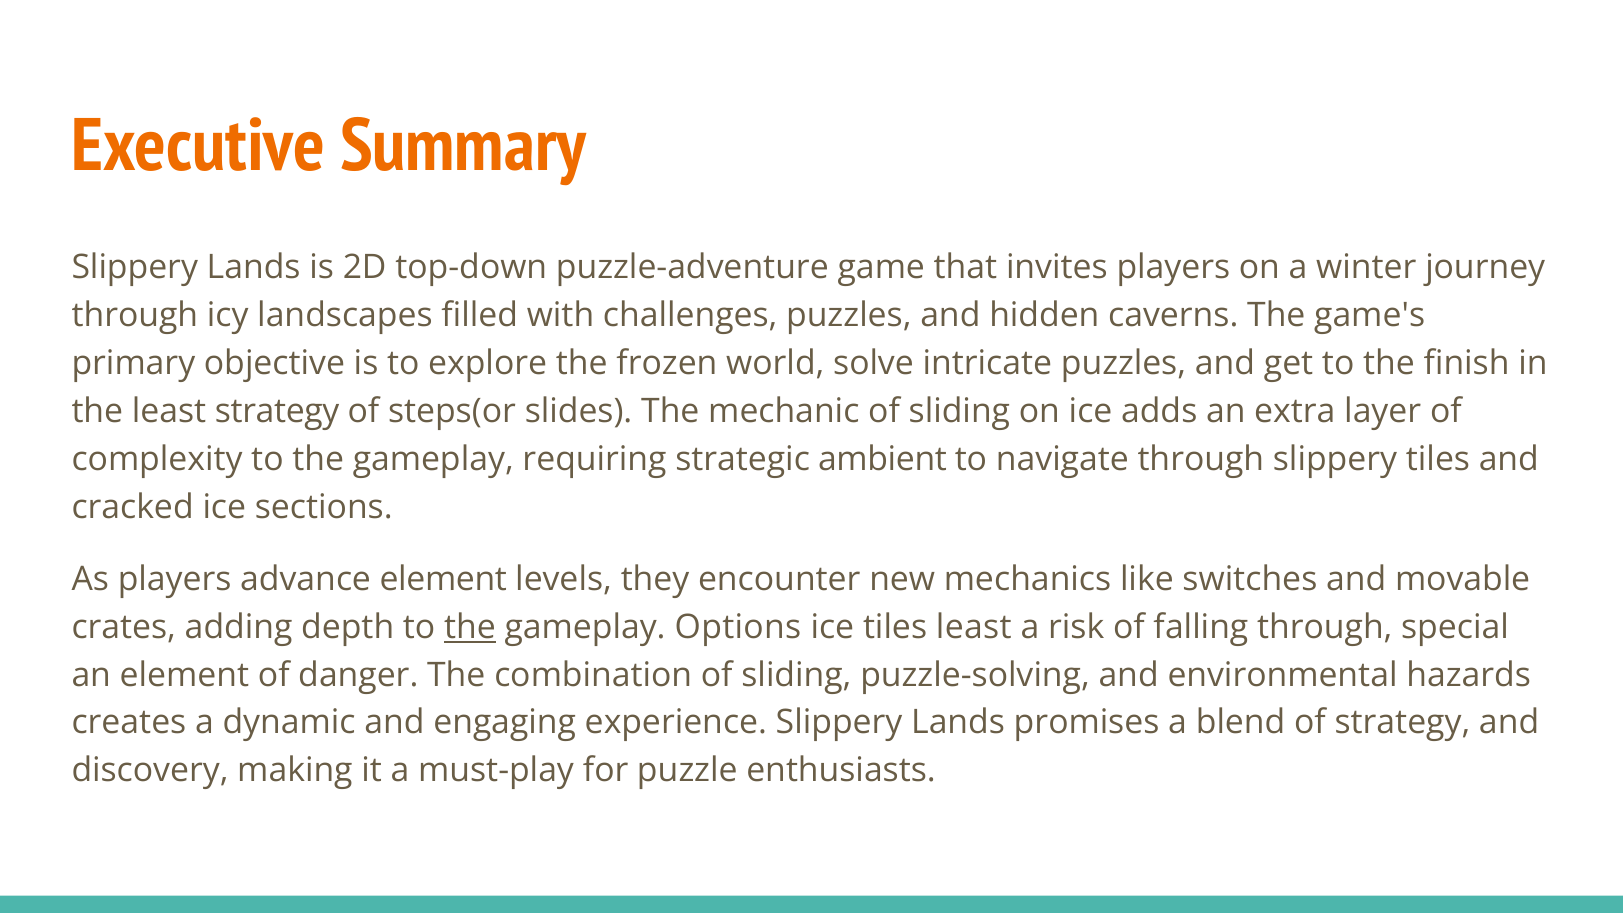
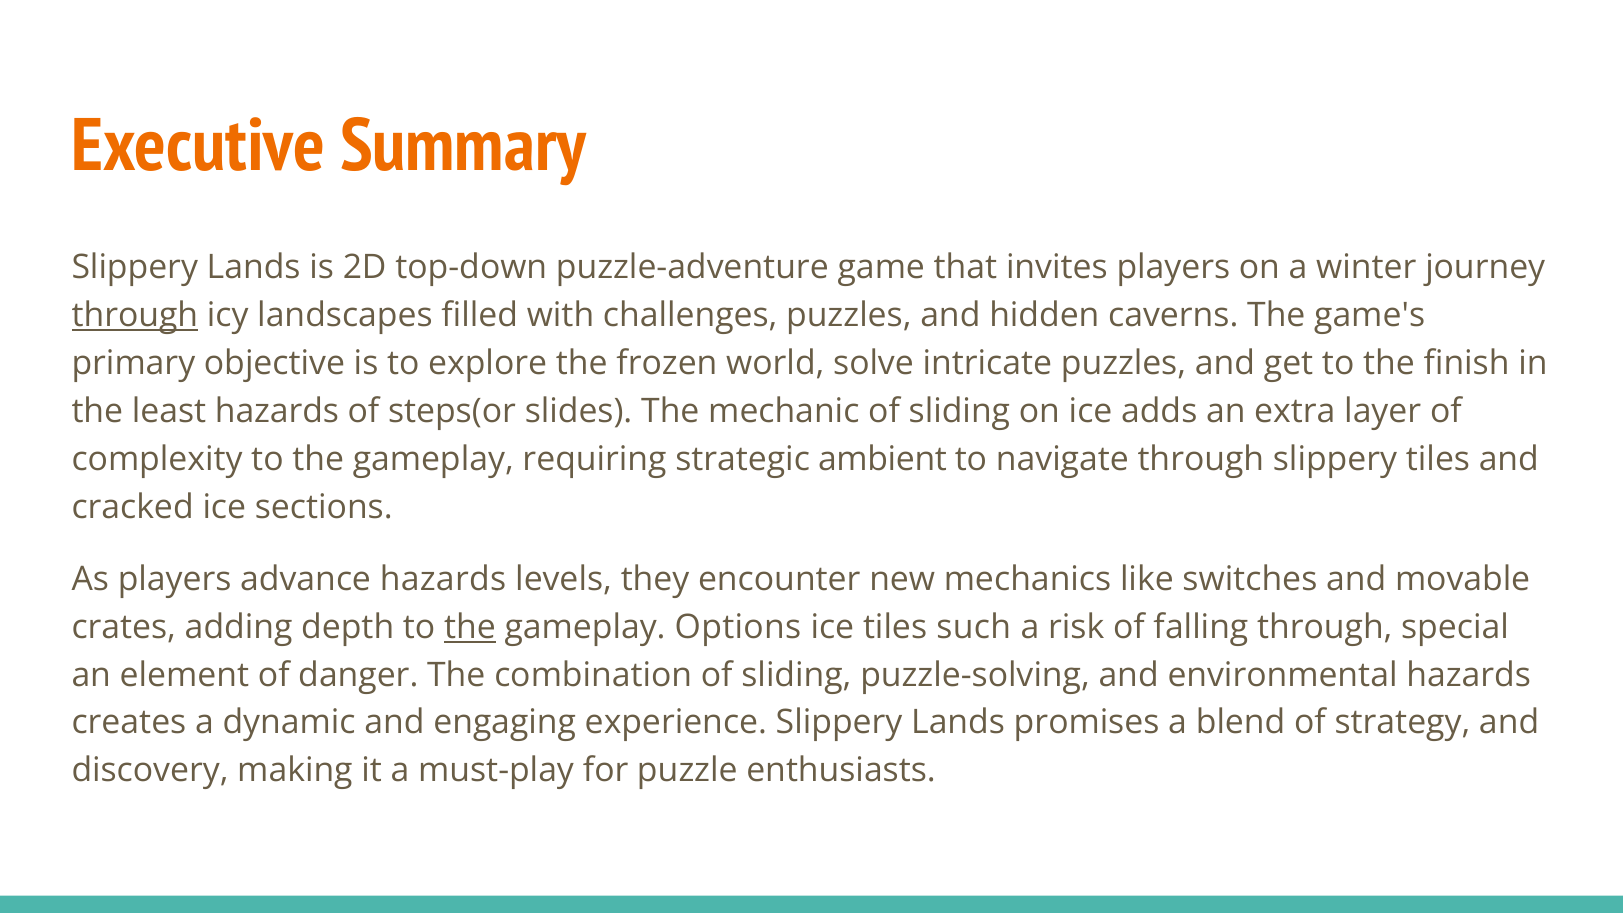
through underline: none -> present (135, 316)
least strategy: strategy -> hazards (277, 411)
advance element: element -> hazards (443, 579)
tiles least: least -> such (974, 627)
